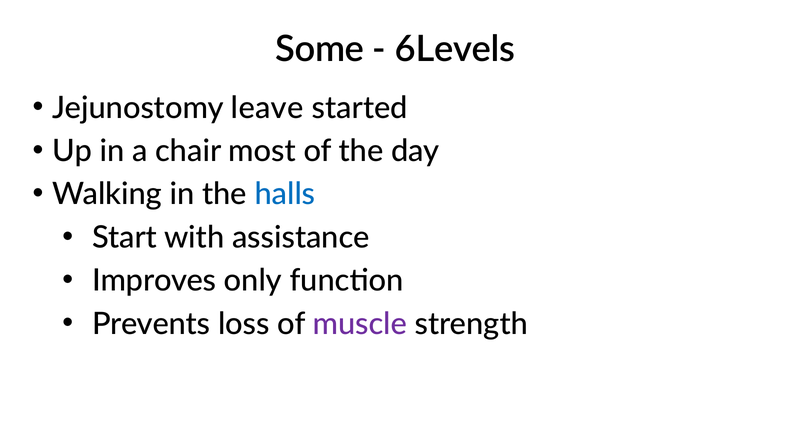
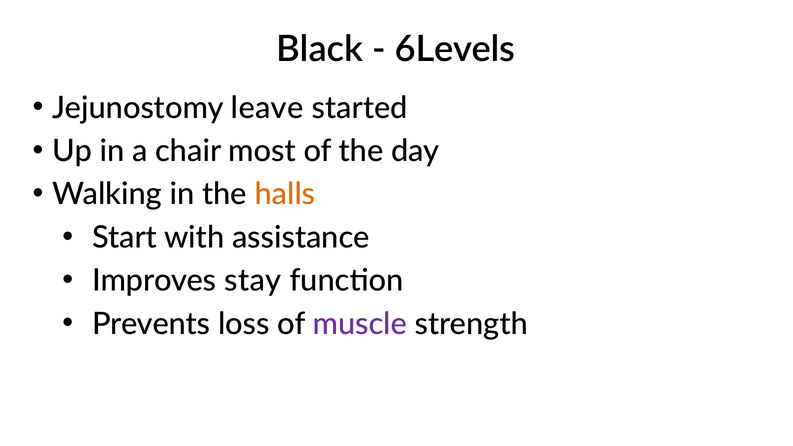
Some: Some -> Black (320, 49)
halls colour: blue -> orange (285, 194)
only: only -> stay (253, 281)
